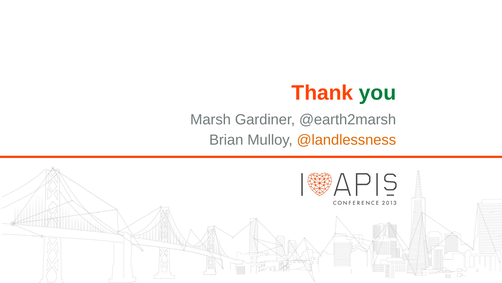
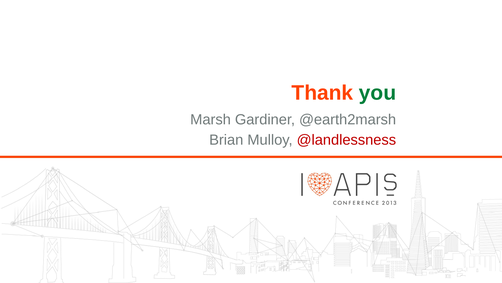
@landlessness colour: orange -> red (346, 140)
